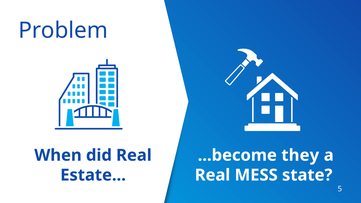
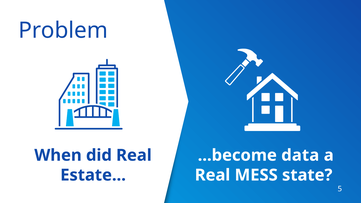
they: they -> data (300, 155)
